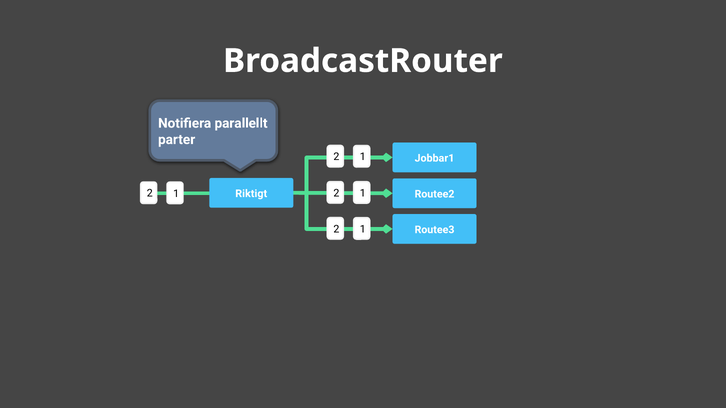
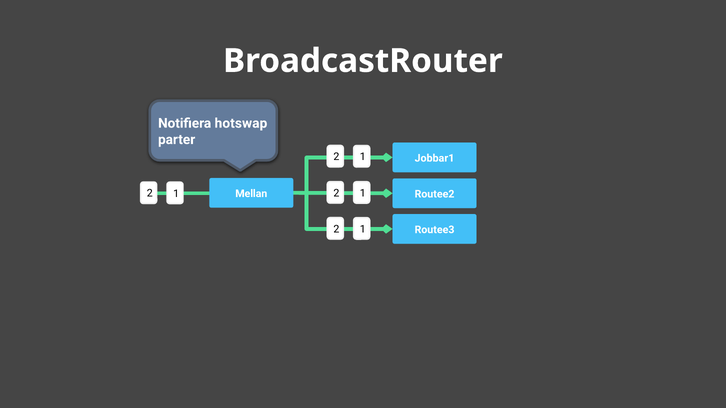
parallellt: parallellt -> hotswap (241, 123)
Riktigt: Riktigt -> Mellan (251, 194)
